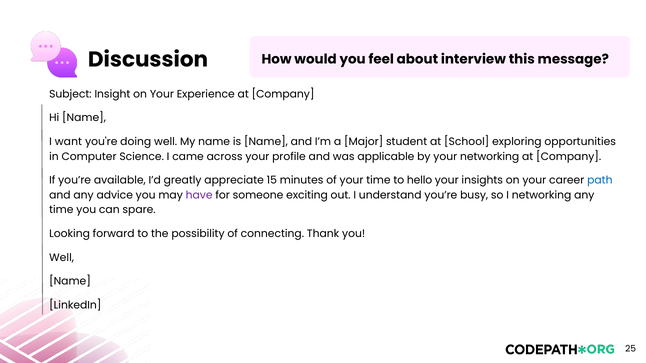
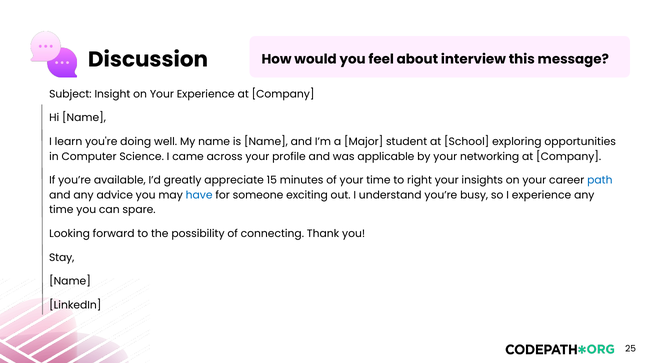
want: want -> learn (68, 142)
hello: hello -> right (420, 180)
have colour: purple -> blue (199, 195)
I networking: networking -> experience (542, 195)
Well: Well -> Stay (62, 258)
